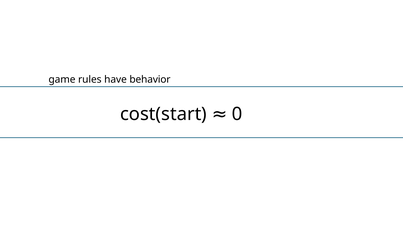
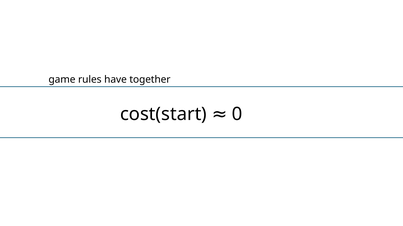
behavior: behavior -> together (150, 80)
